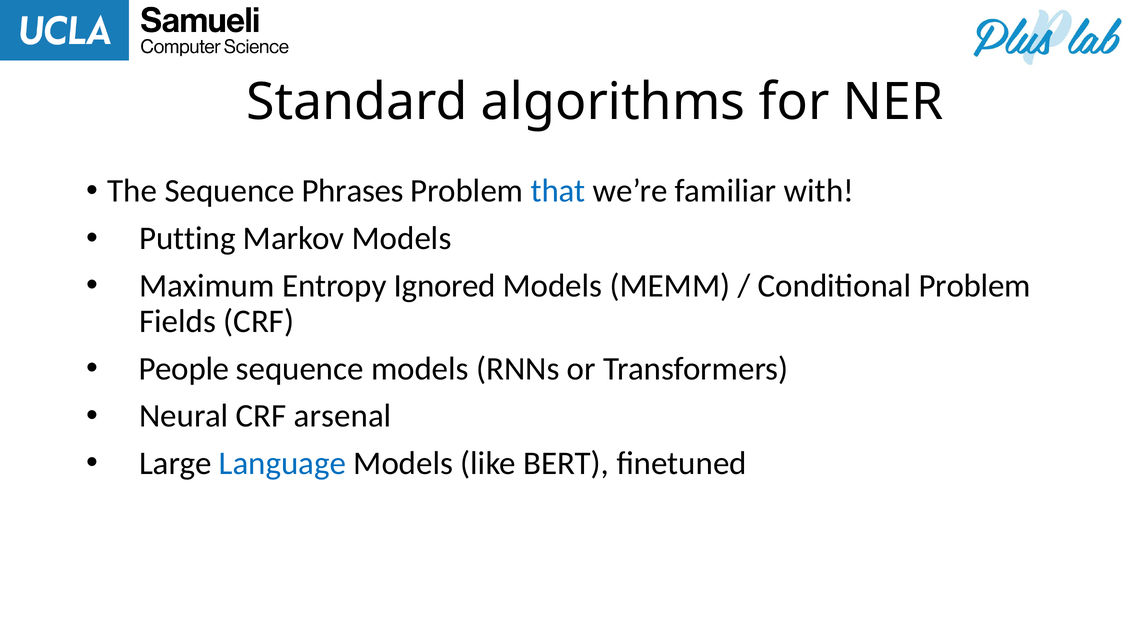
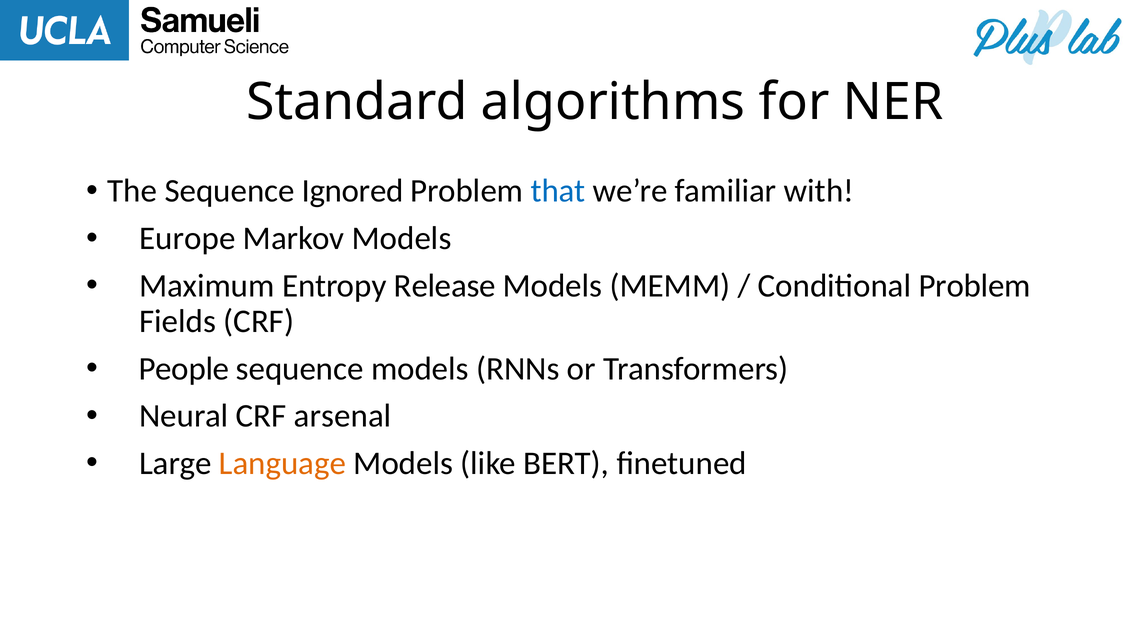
Phrases: Phrases -> Ignored (353, 191)
Putting: Putting -> Europe (187, 239)
Ignored: Ignored -> Release (445, 286)
Language colour: blue -> orange (282, 463)
